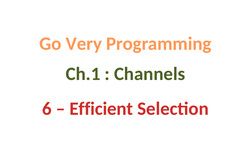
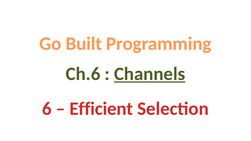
Very: Very -> Built (84, 44)
Ch.1: Ch.1 -> Ch.6 (83, 74)
Channels underline: none -> present (150, 74)
